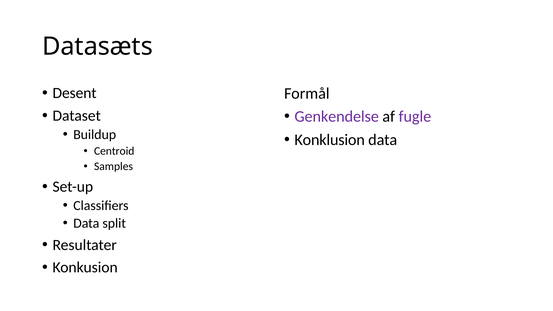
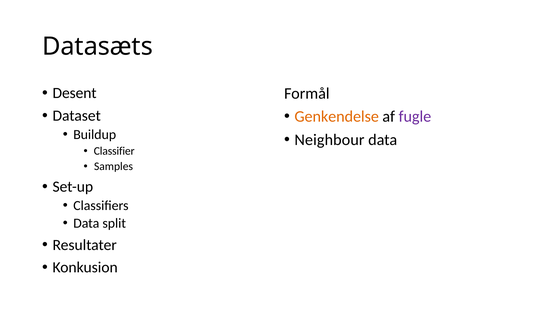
Genkendelse colour: purple -> orange (337, 117)
Konklusion: Konklusion -> Neighbour (329, 140)
Centroid: Centroid -> Classifier (114, 151)
